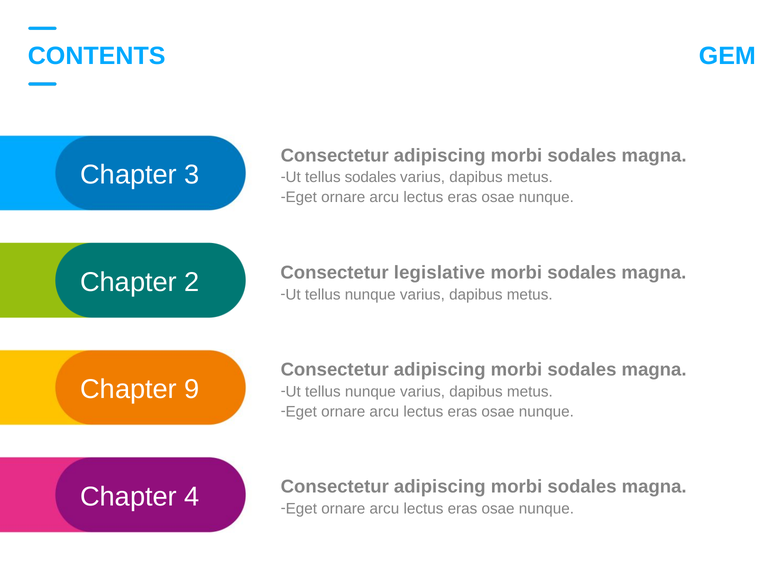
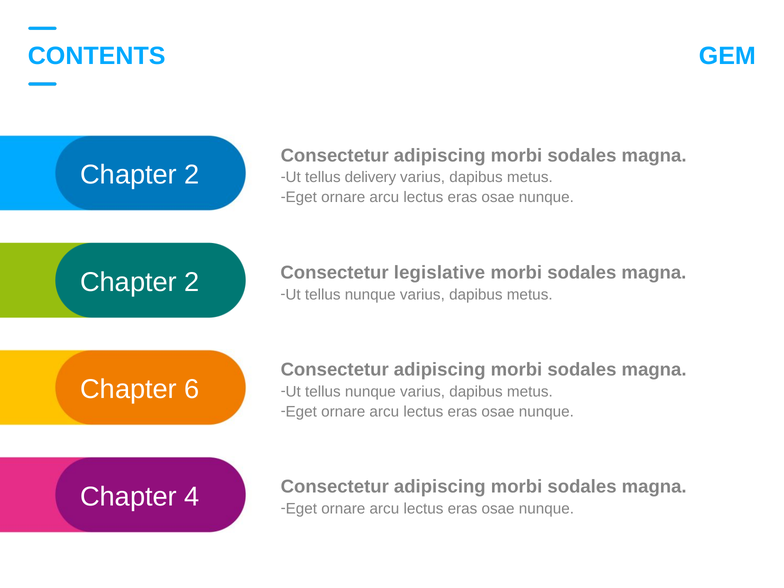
3: 3 -> 2 (192, 175)
tellus sodales: sodales -> delivery (370, 177)
9: 9 -> 6 (192, 389)
